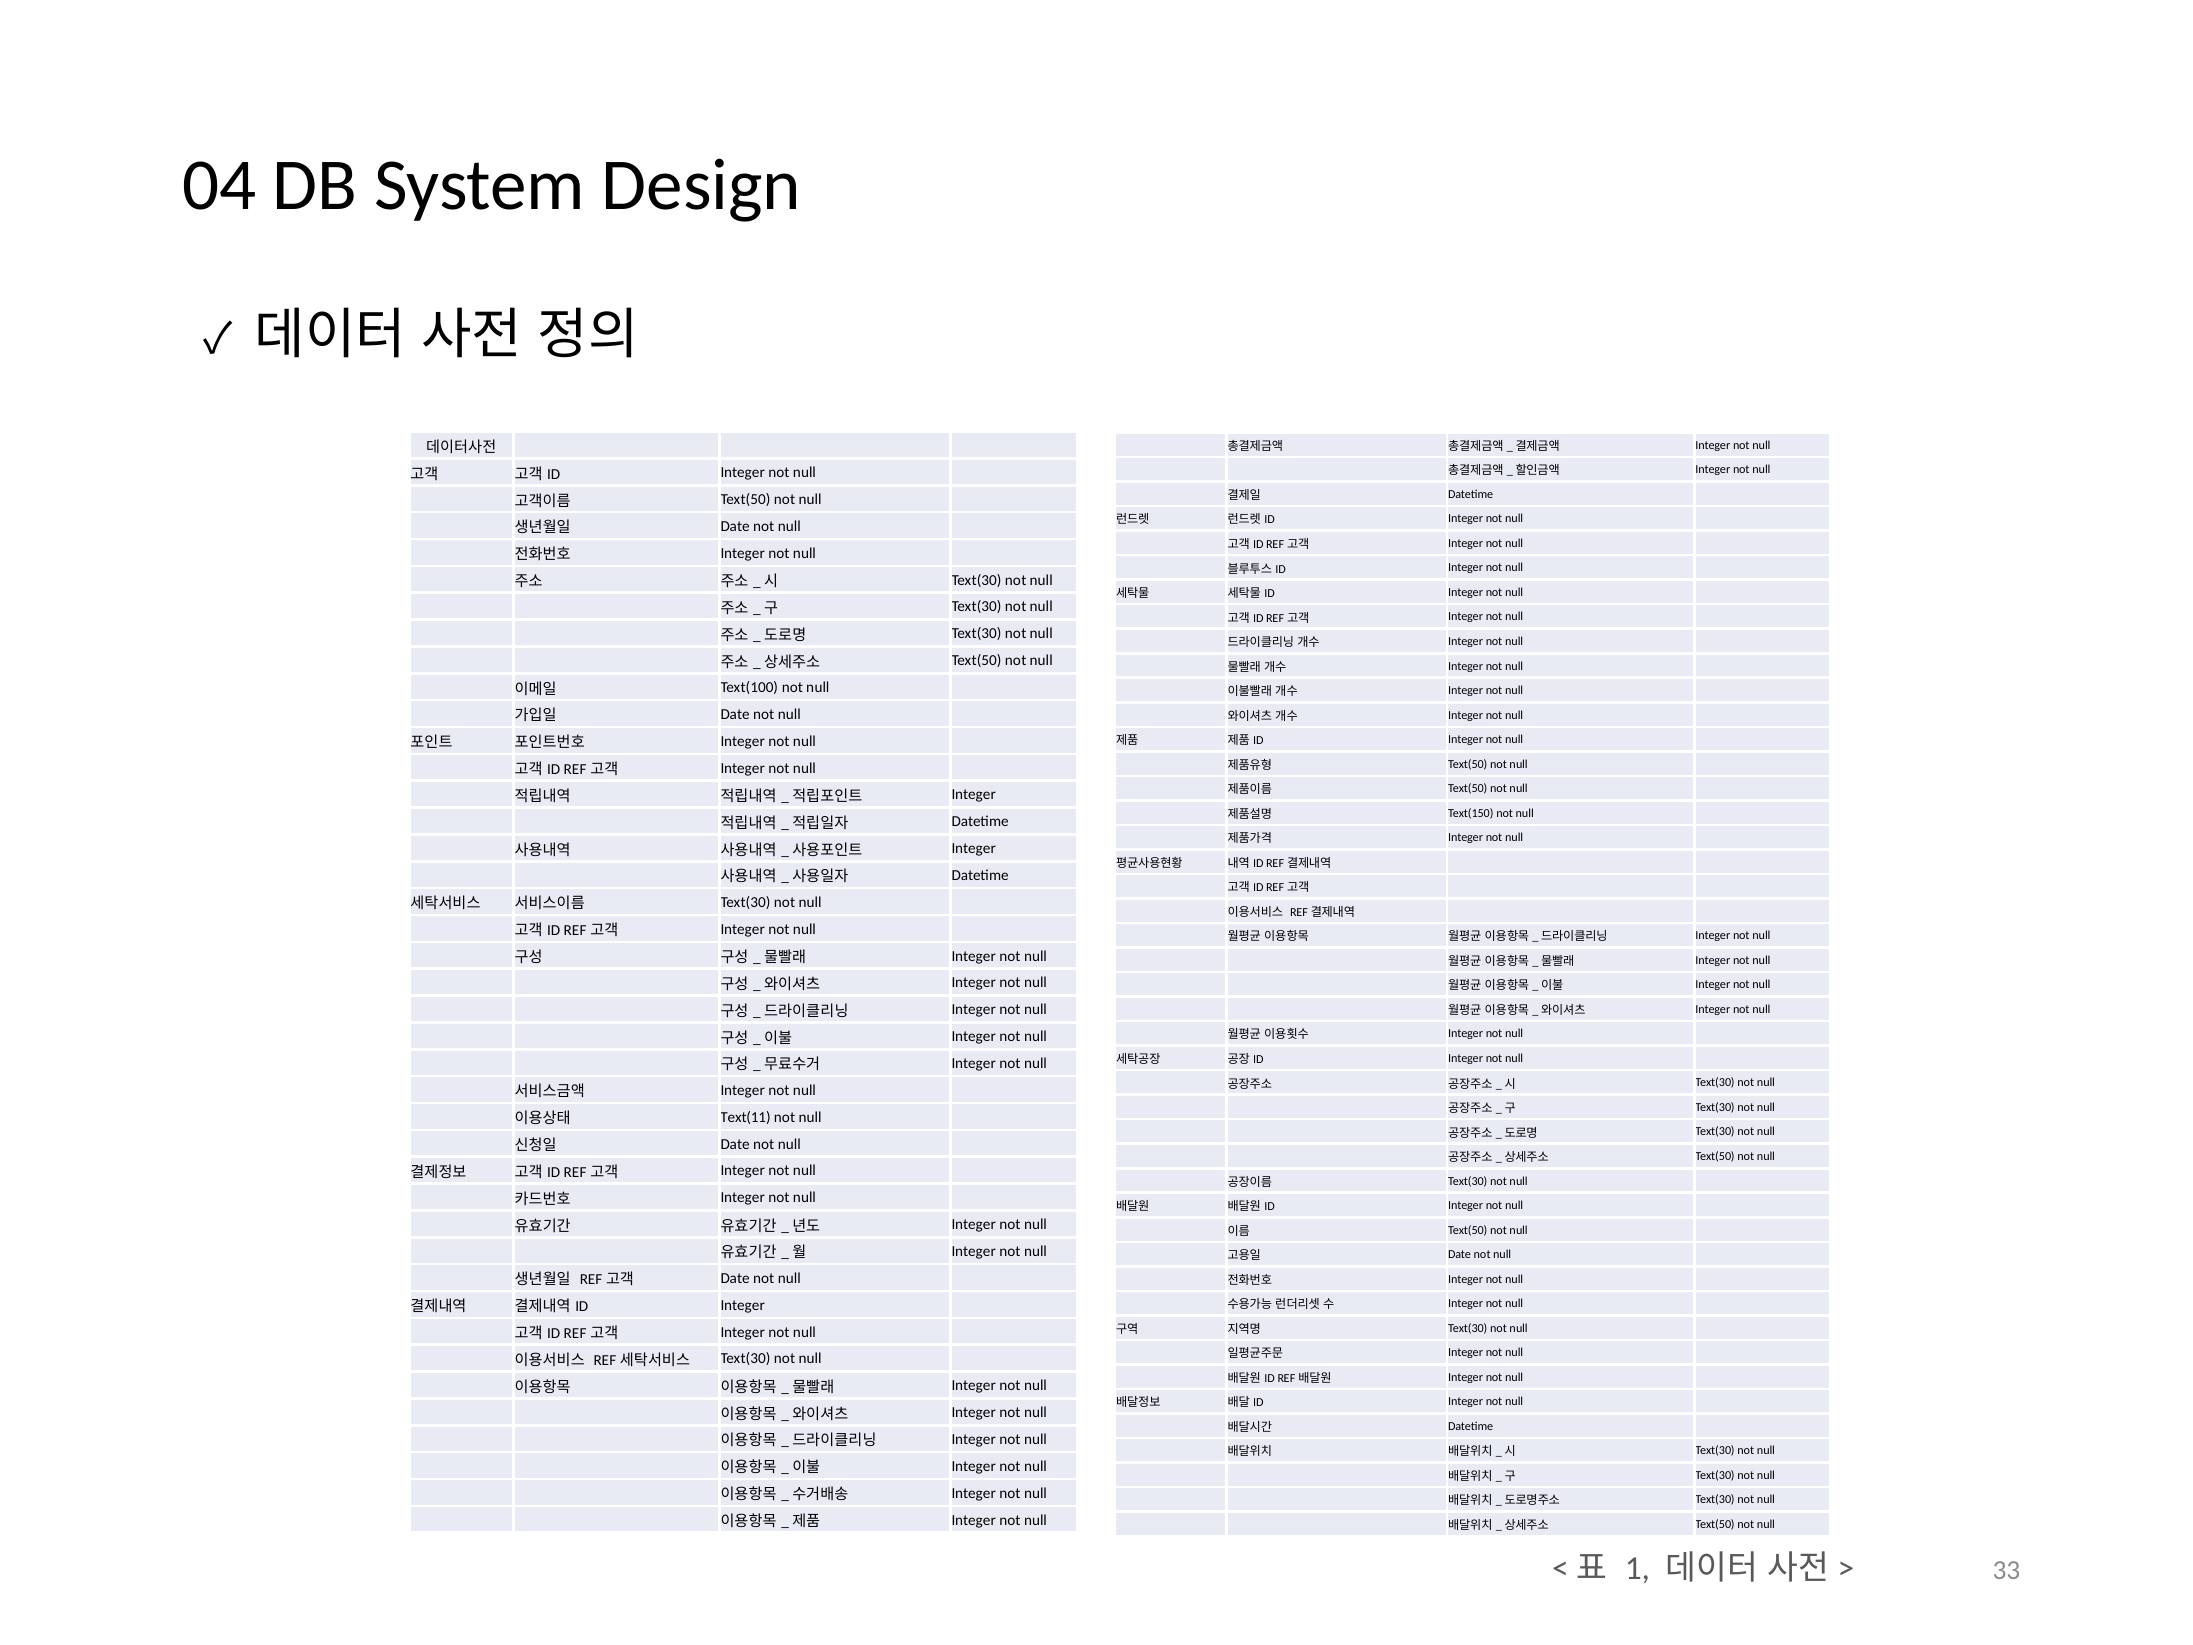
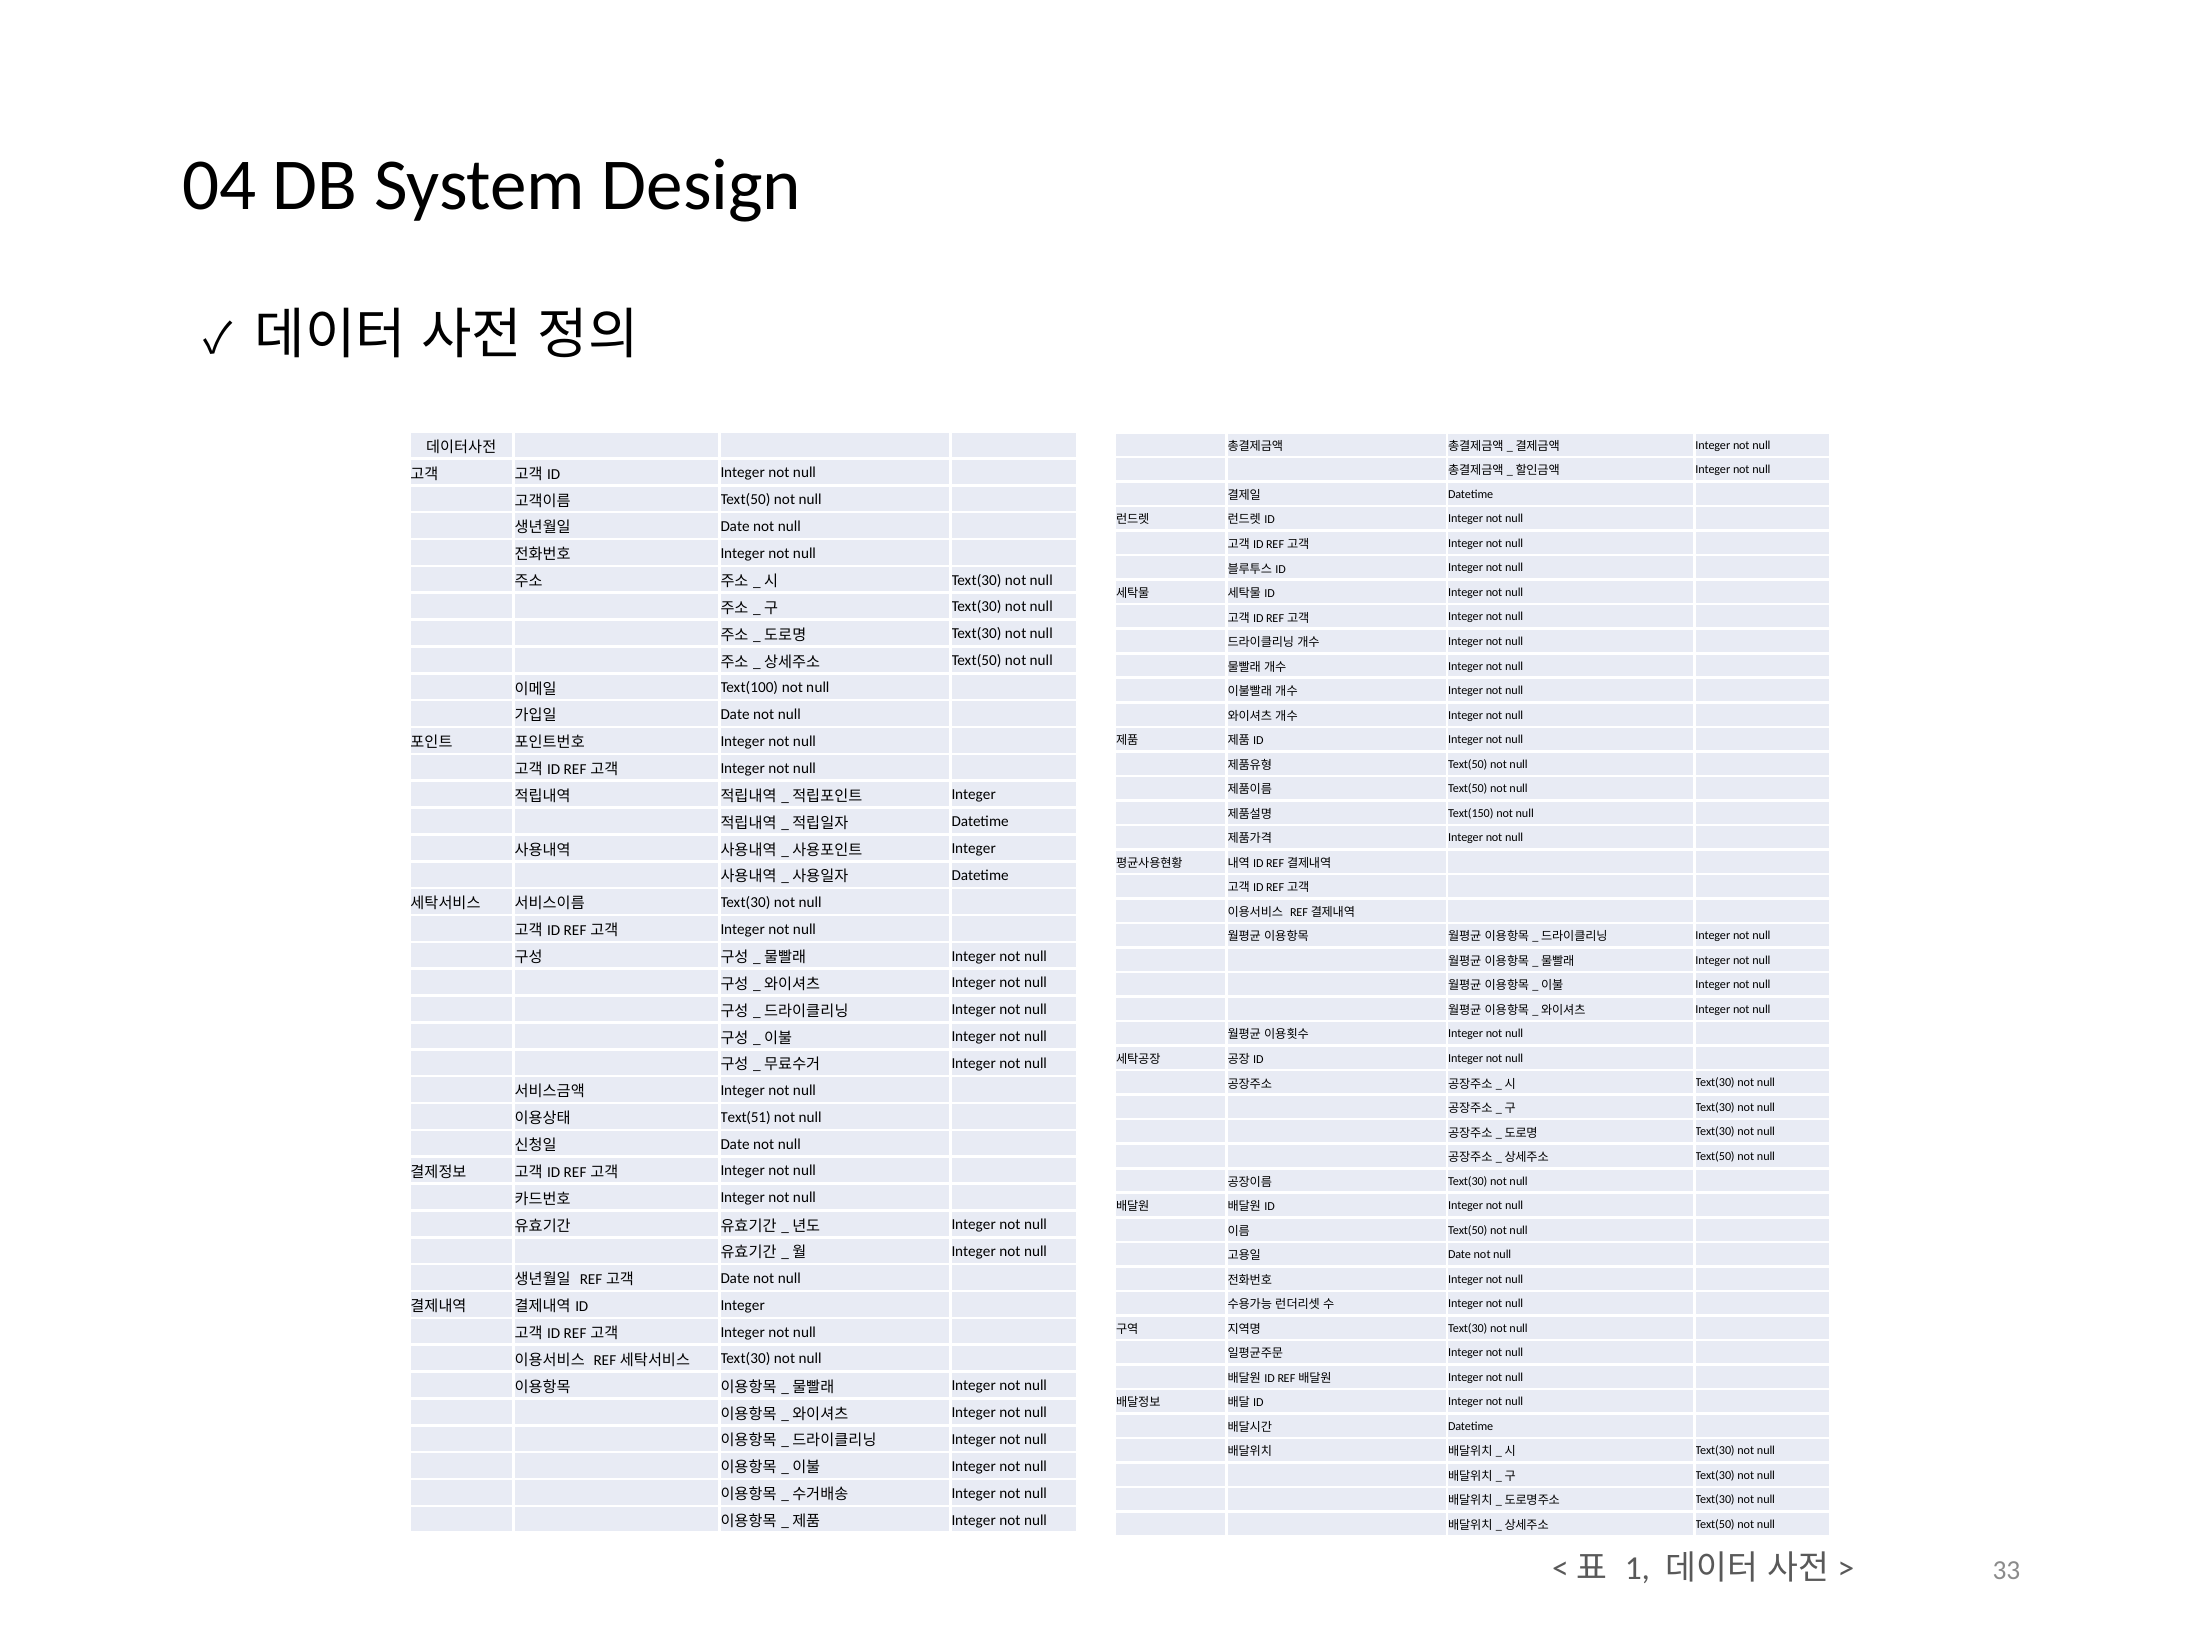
Text(11: Text(11 -> Text(51 (746, 1117)
